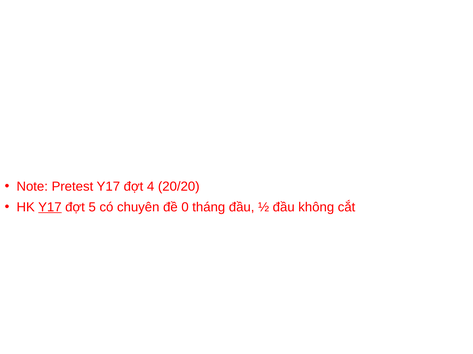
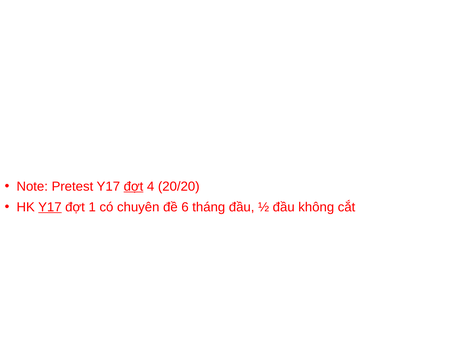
đợt underline: none -> present (134, 187)
5: 5 -> 1 (92, 208)
0: 0 -> 6 (185, 208)
